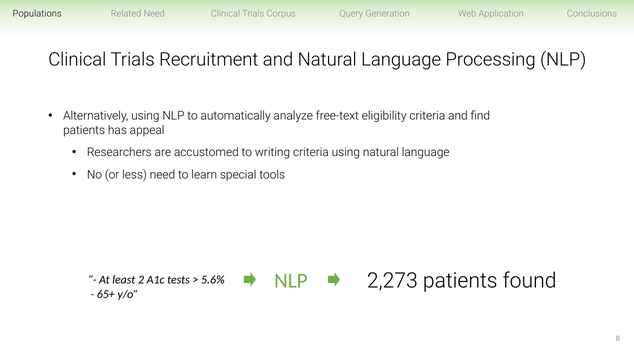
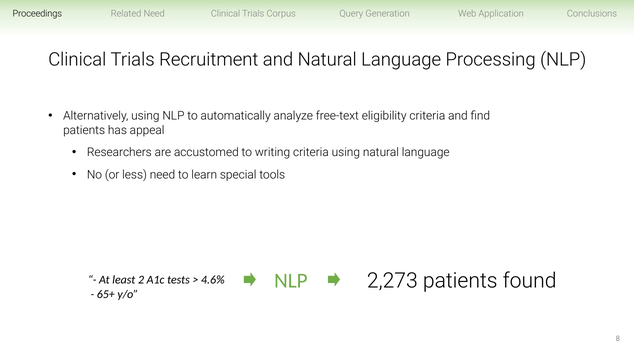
Populations: Populations -> Proceedings (37, 13)
5.6%: 5.6% -> 4.6% (213, 280)
